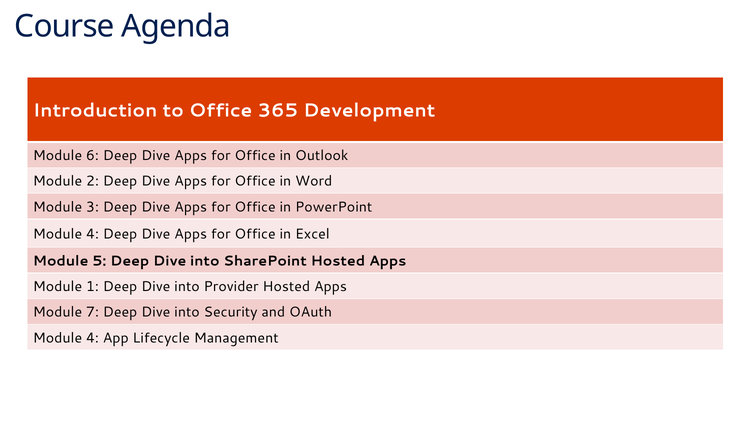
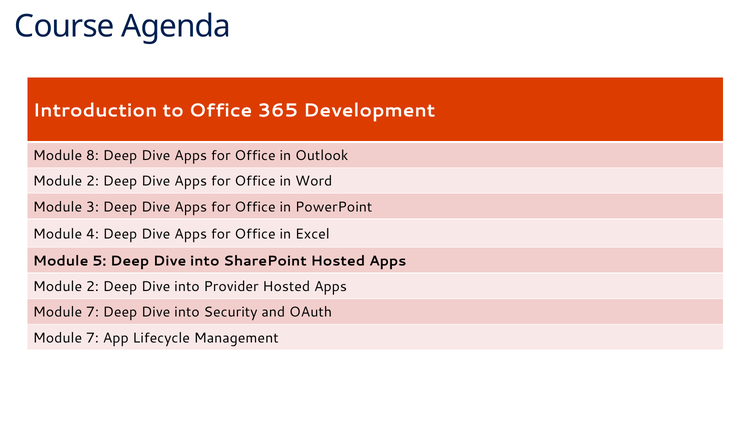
6: 6 -> 8 (92, 156)
1: 1 -> 2 (92, 287)
4: 4 -> 7 (92, 338)
